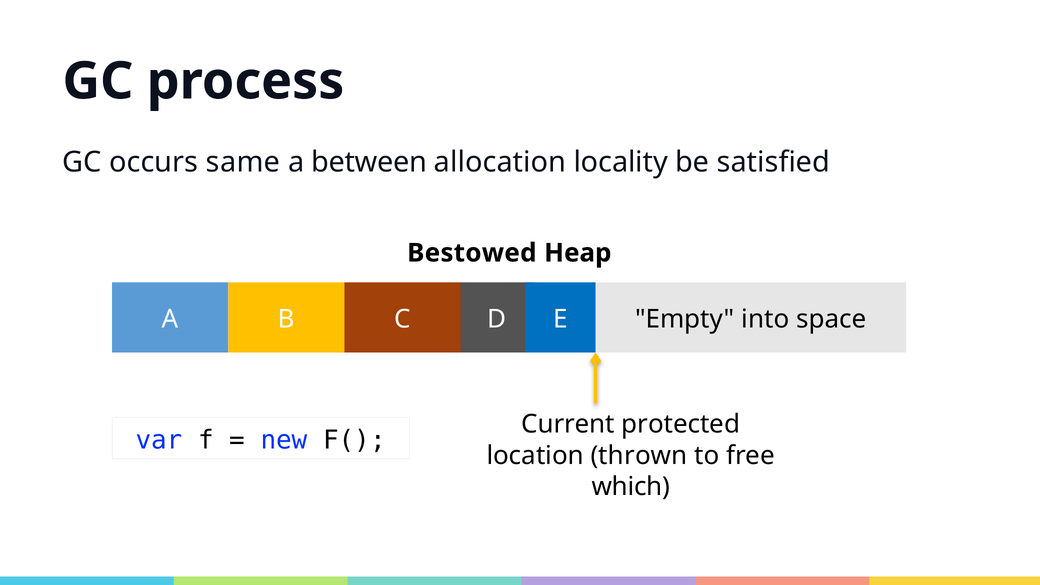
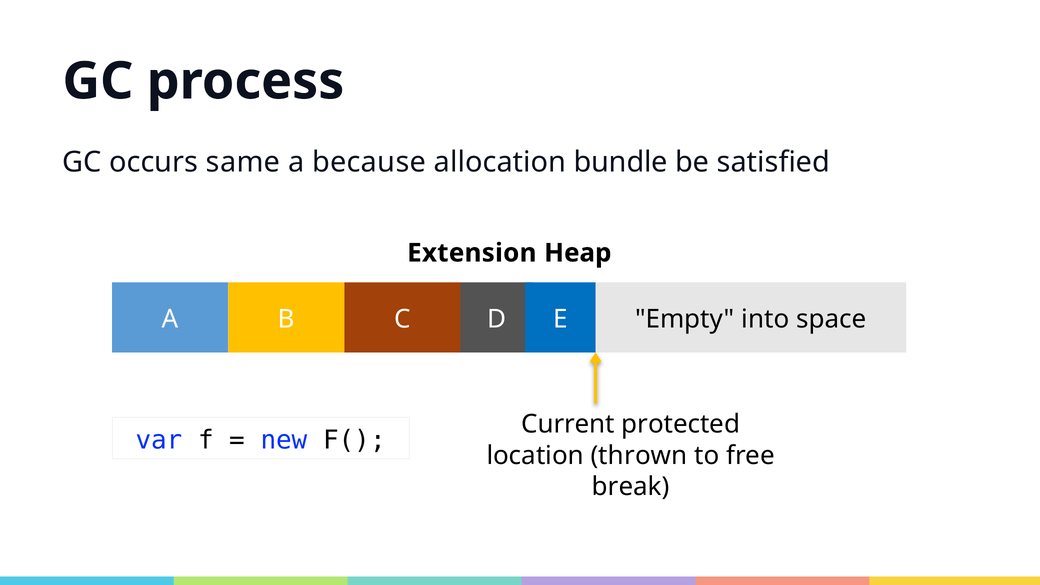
between: between -> because (369, 162)
locality: locality -> bundle (621, 162)
Bestowed: Bestowed -> Extension (472, 253)
which: which -> break (631, 487)
